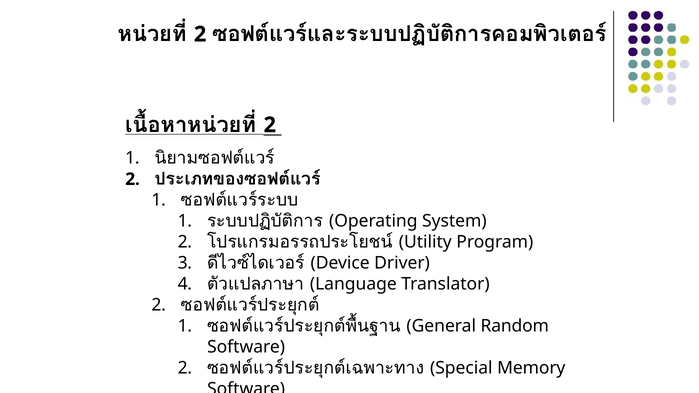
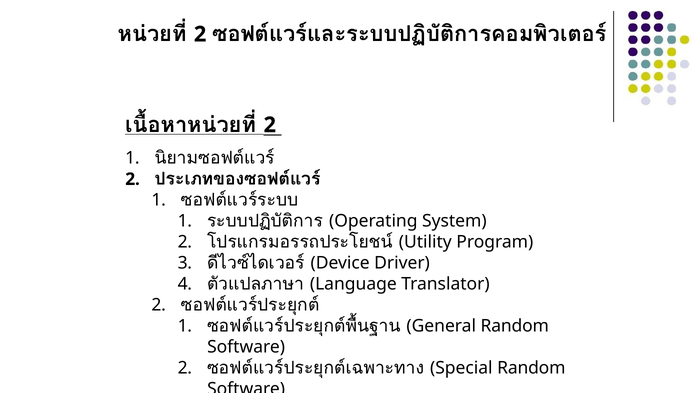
Special Memory: Memory -> Random (531, 368)
